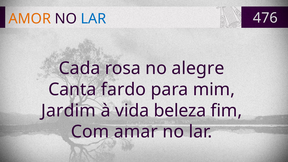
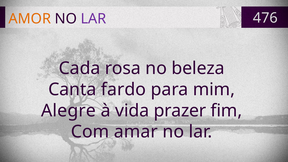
LAR colour: blue -> purple (93, 19)
alegre: alegre -> beleza (198, 68)
Jardim: Jardim -> Alegre (68, 111)
beleza: beleza -> prazer (180, 111)
